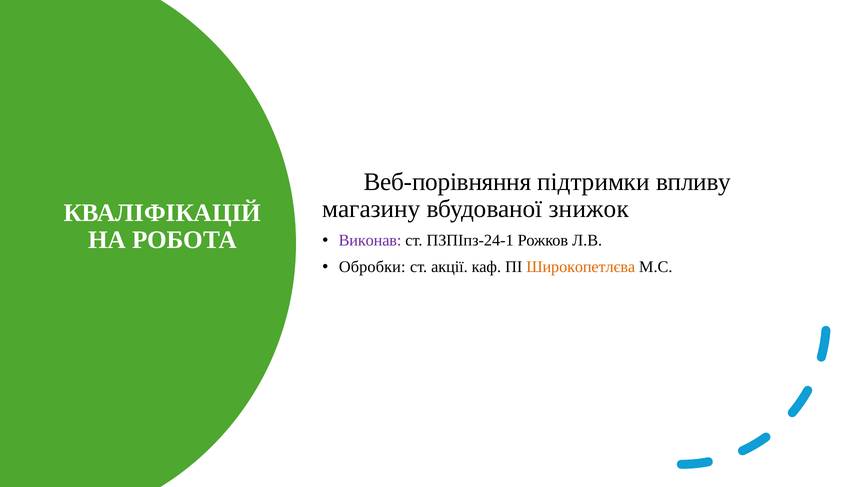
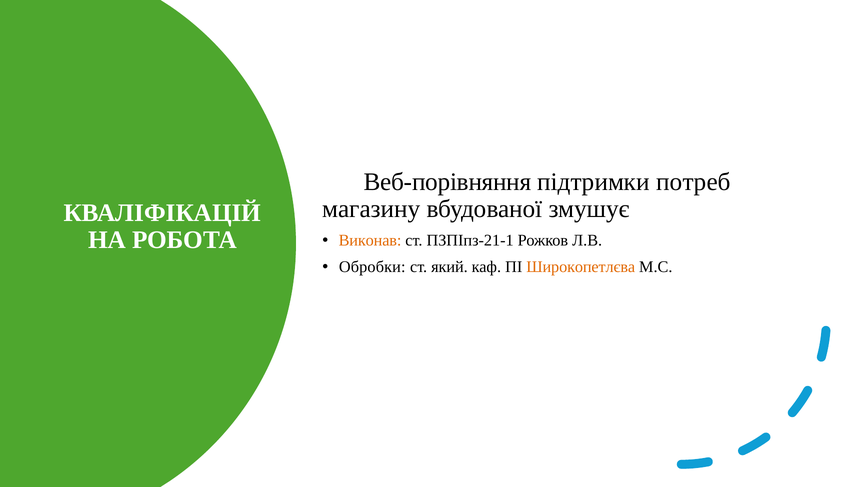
впливу: впливу -> потреб (693, 182)
знижок: знижок -> змушує (589, 209)
Виконав colour: purple -> orange (370, 241)
ПЗПІпз-24-1: ПЗПІпз-24-1 -> ПЗПІпз-21-1 (470, 241)
акції: акції -> який (449, 267)
